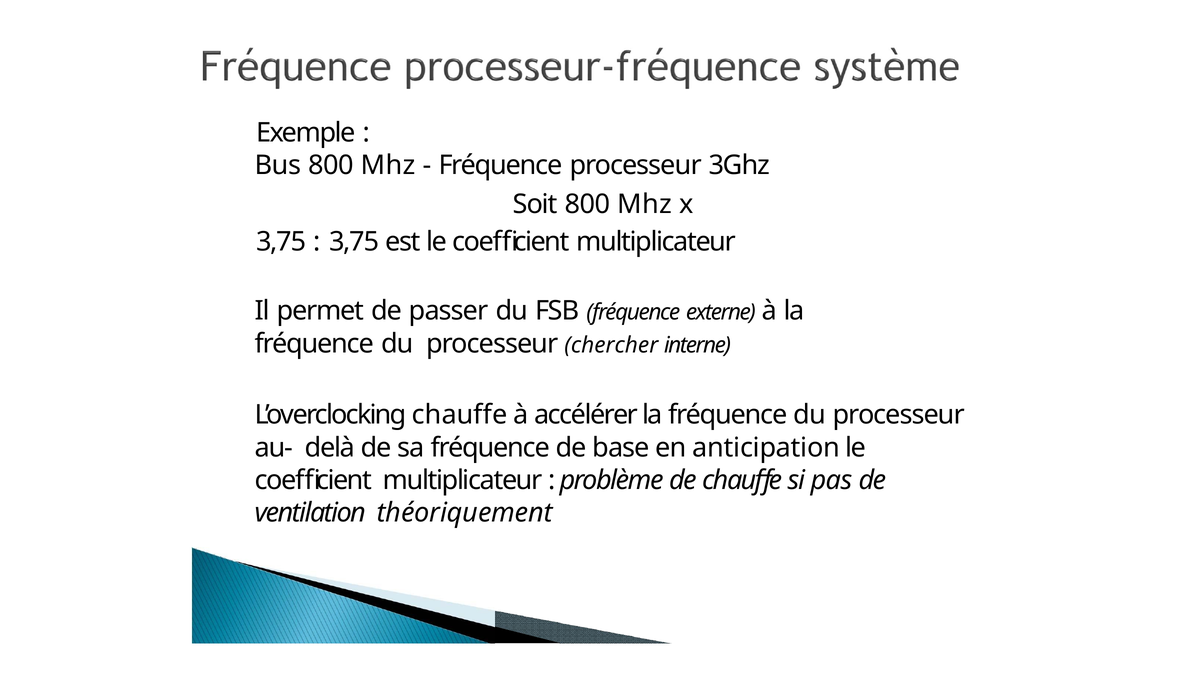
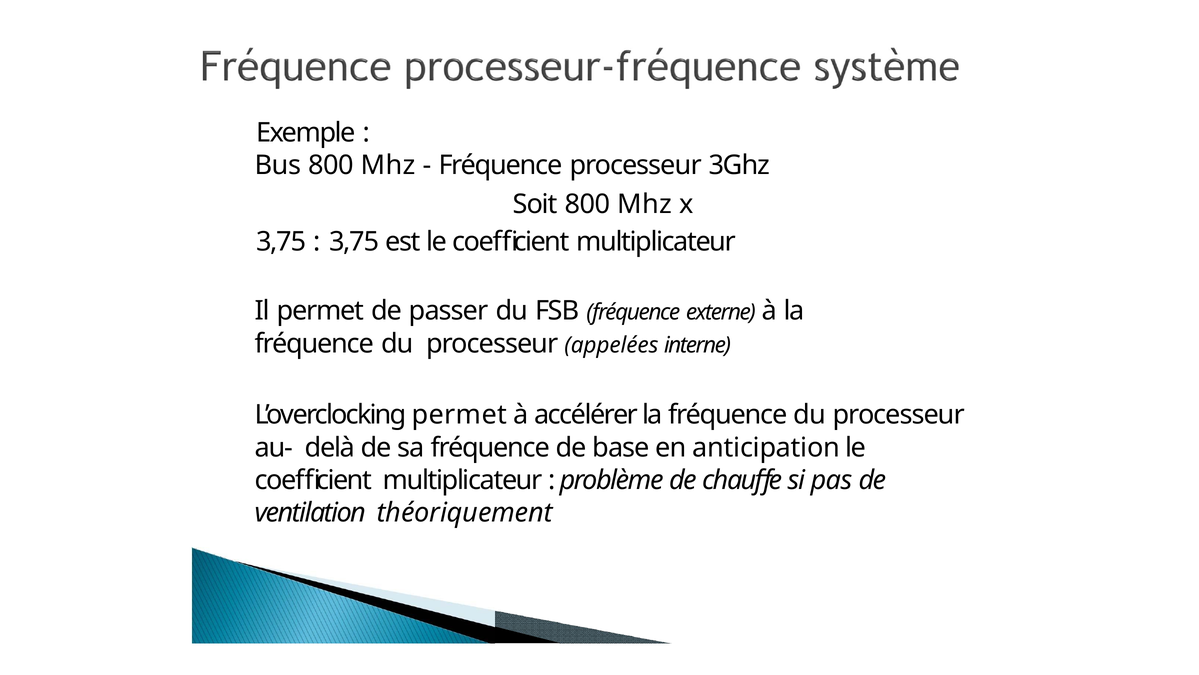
chercher: chercher -> appelées (611, 345)
L’overclocking chauffe: chauffe -> permet (459, 415)
